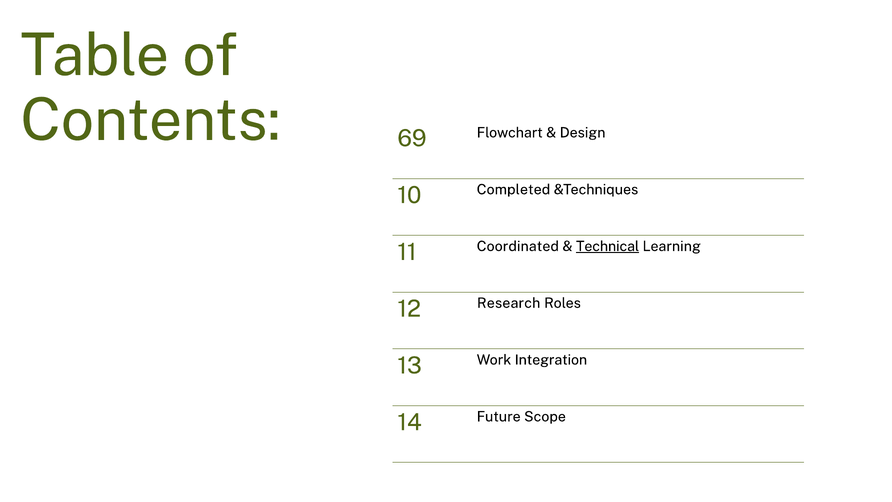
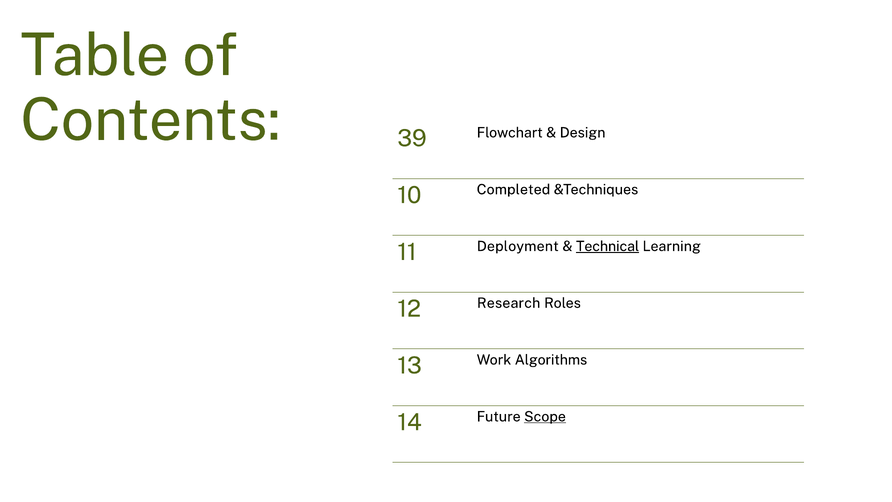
69: 69 -> 39 (412, 138)
Coordinated: Coordinated -> Deployment (518, 246)
Integration: Integration -> Algorithms (551, 360)
Scope underline: none -> present (545, 416)
